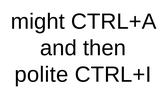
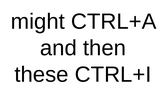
polite: polite -> these (41, 75)
